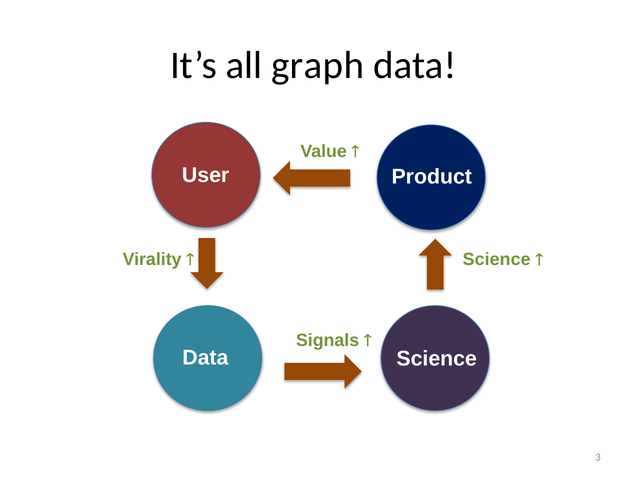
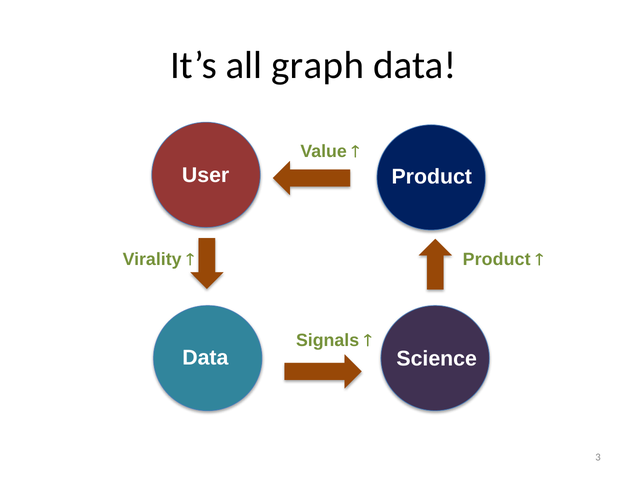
Science: Science -> Product (497, 260)
